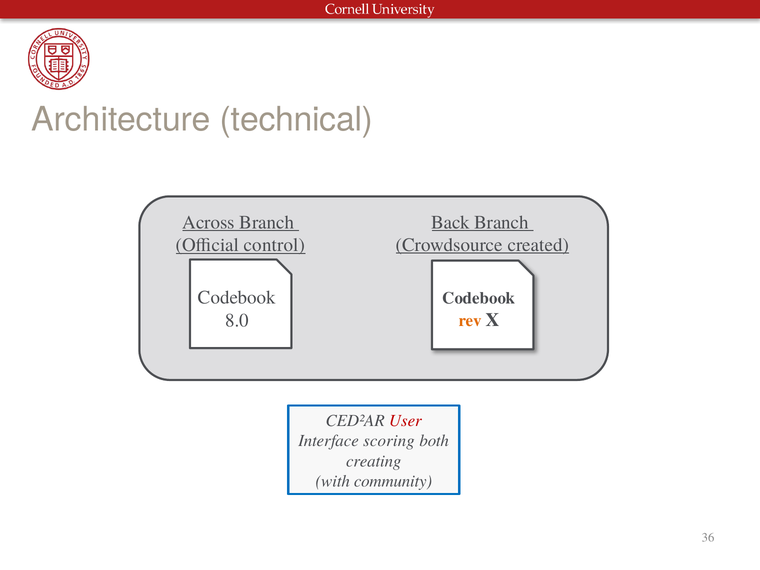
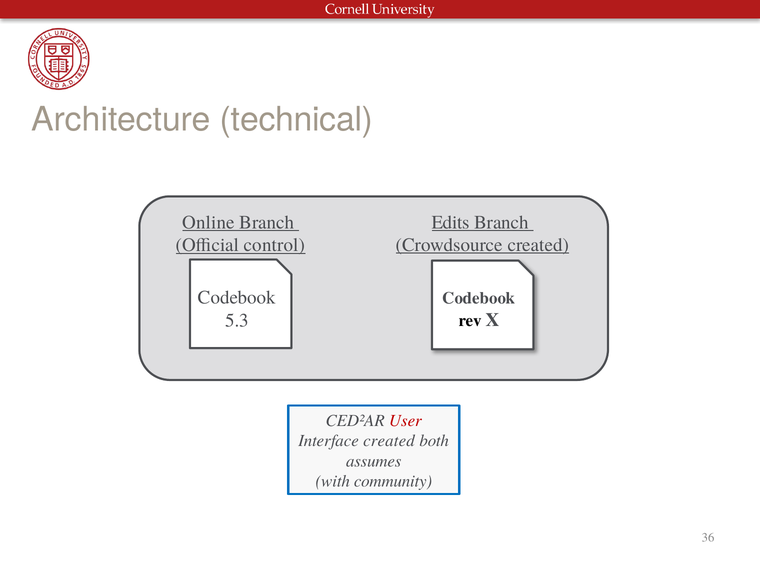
Back: Back -> Edits (451, 222)
Across: Across -> Online (209, 222)
8.0: 8.0 -> 5.3 (237, 320)
rev colour: orange -> black (470, 321)
Interface scoring: scoring -> created (389, 441)
creating: creating -> assumes (374, 461)
